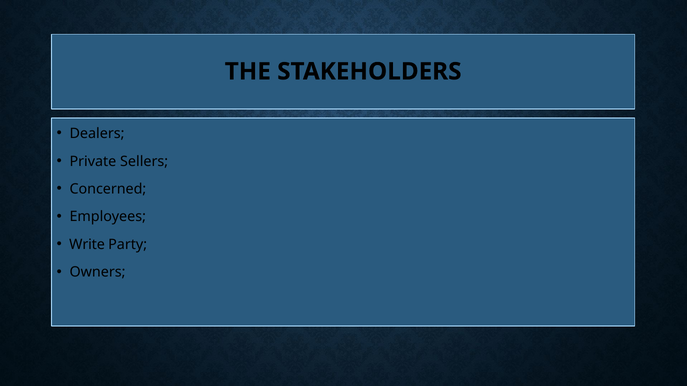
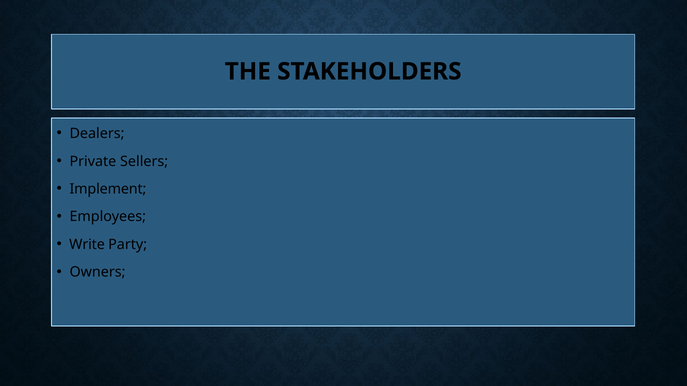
Concerned: Concerned -> Implement (108, 189)
